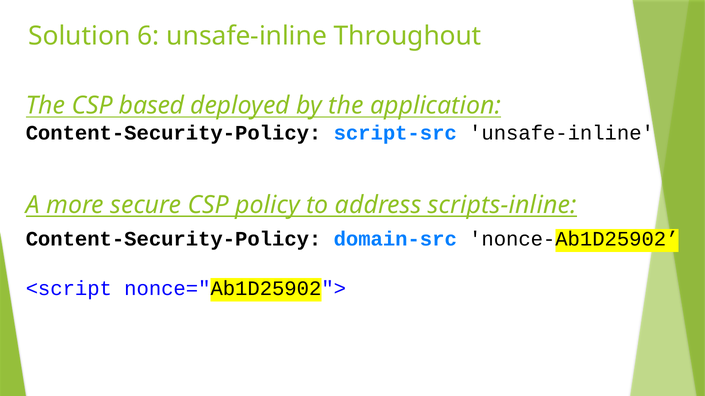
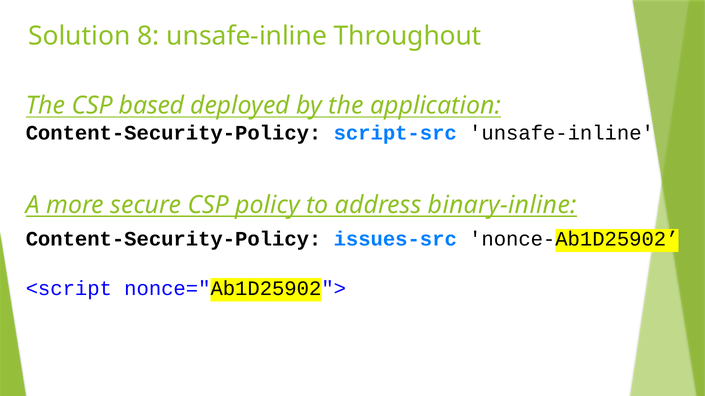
6: 6 -> 8 (148, 36)
scripts-inline: scripts-inline -> binary-inline (502, 205)
domain-src: domain-src -> issues-src (395, 240)
